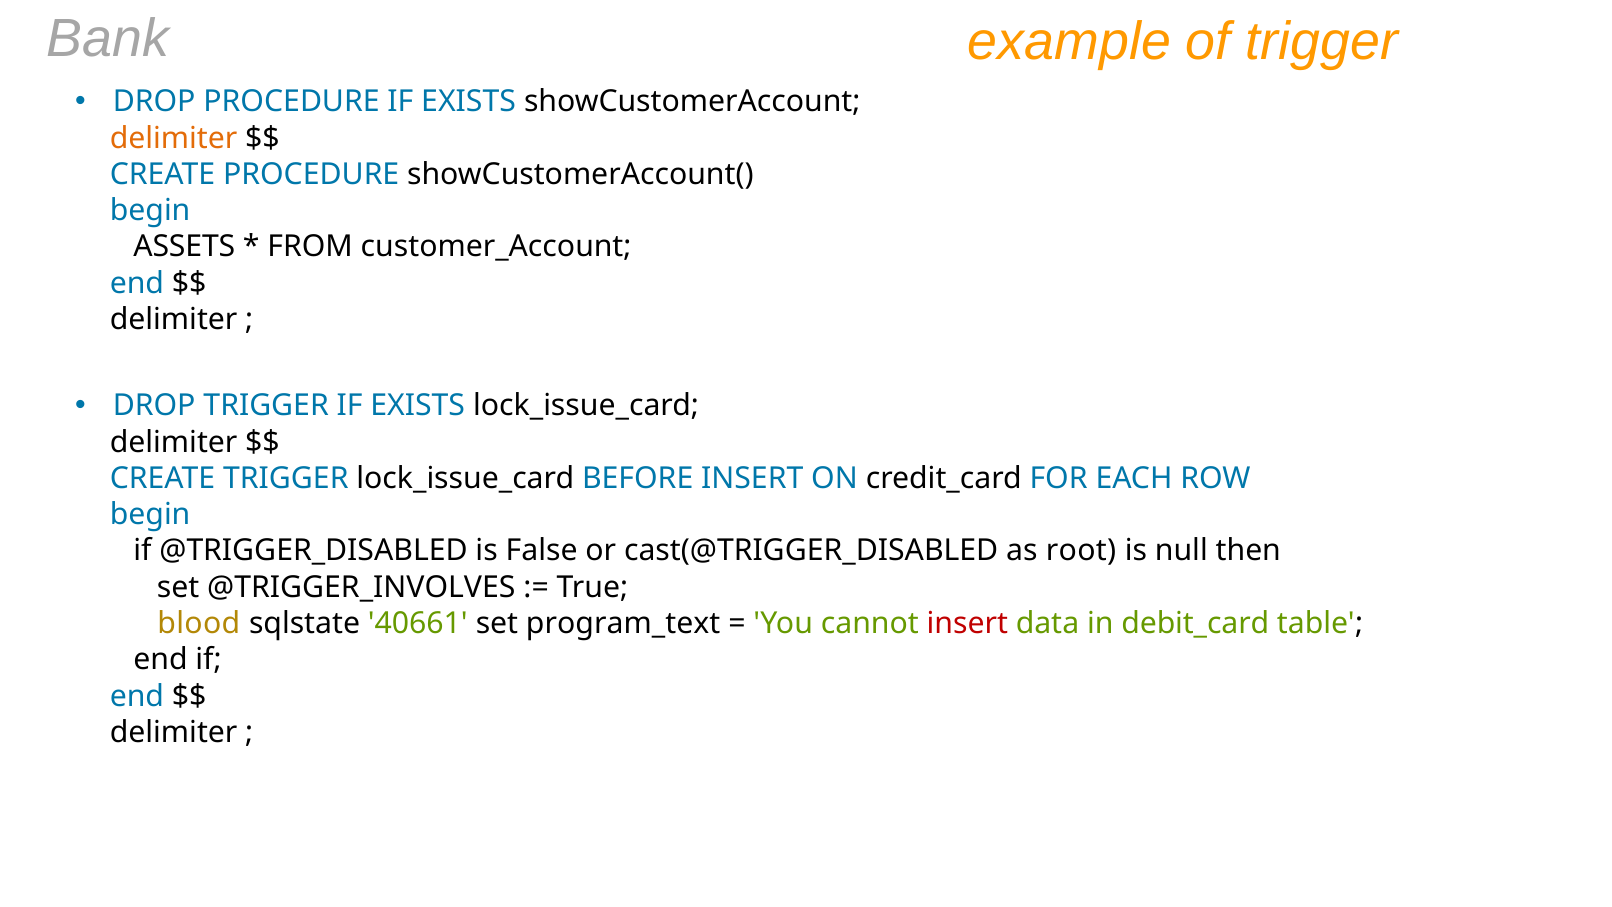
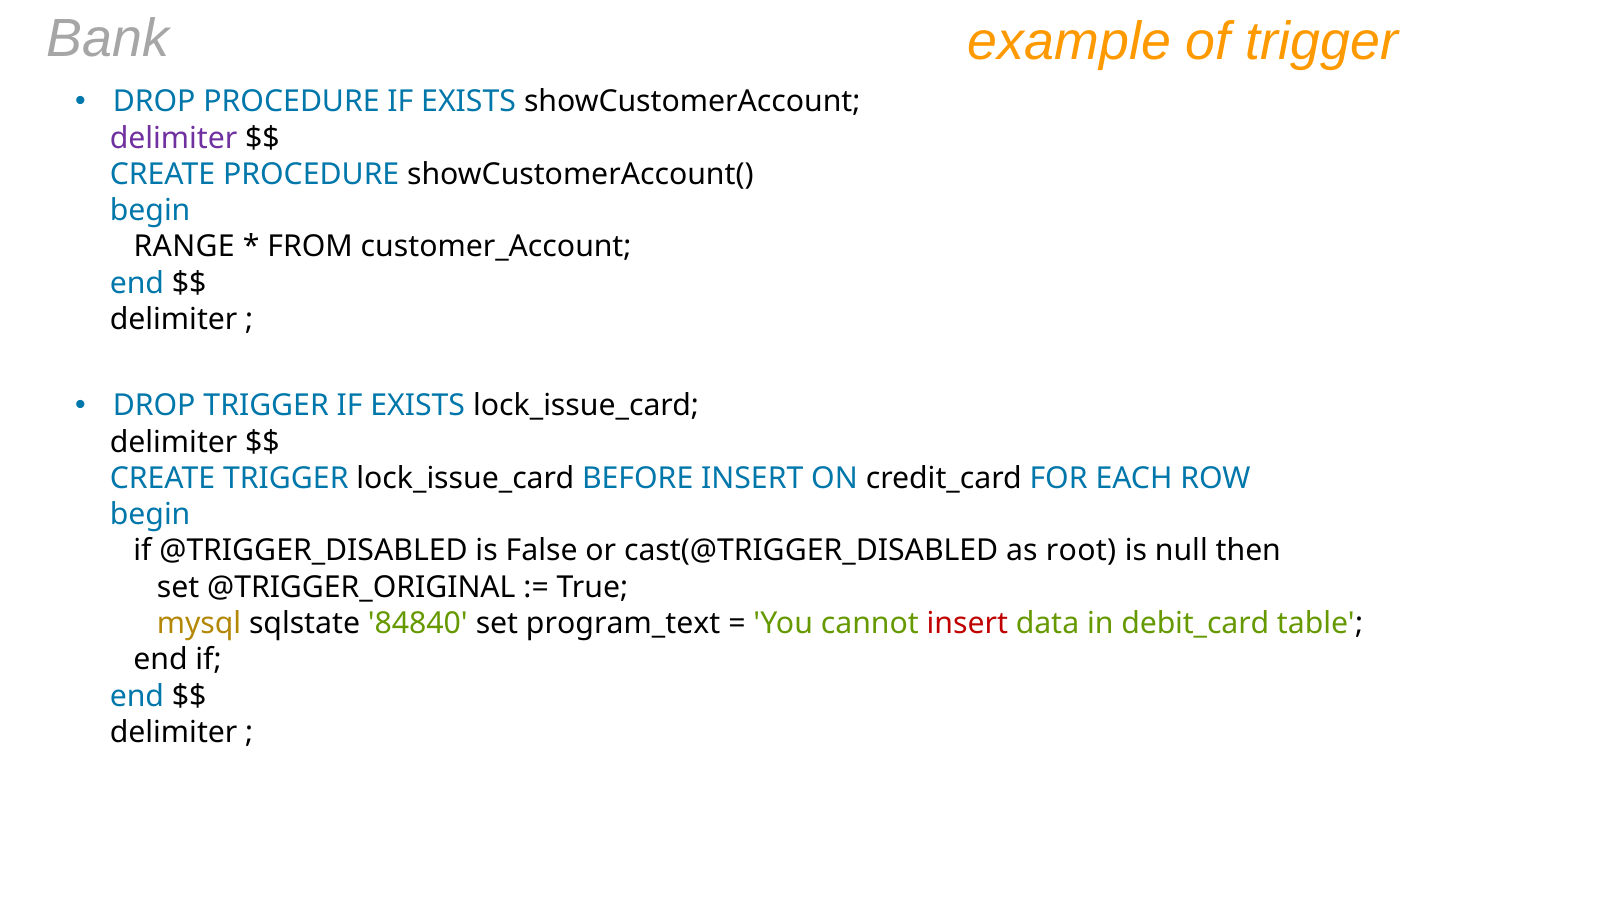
delimiter colour: orange -> purple (174, 138)
ASSETS: ASSETS -> RANGE (184, 247)
@TRIGGER_INVOLVES: @TRIGGER_INVOLVES -> @TRIGGER_ORIGINAL (361, 587)
blood: blood -> mysql (199, 623)
40661: 40661 -> 84840 (418, 623)
